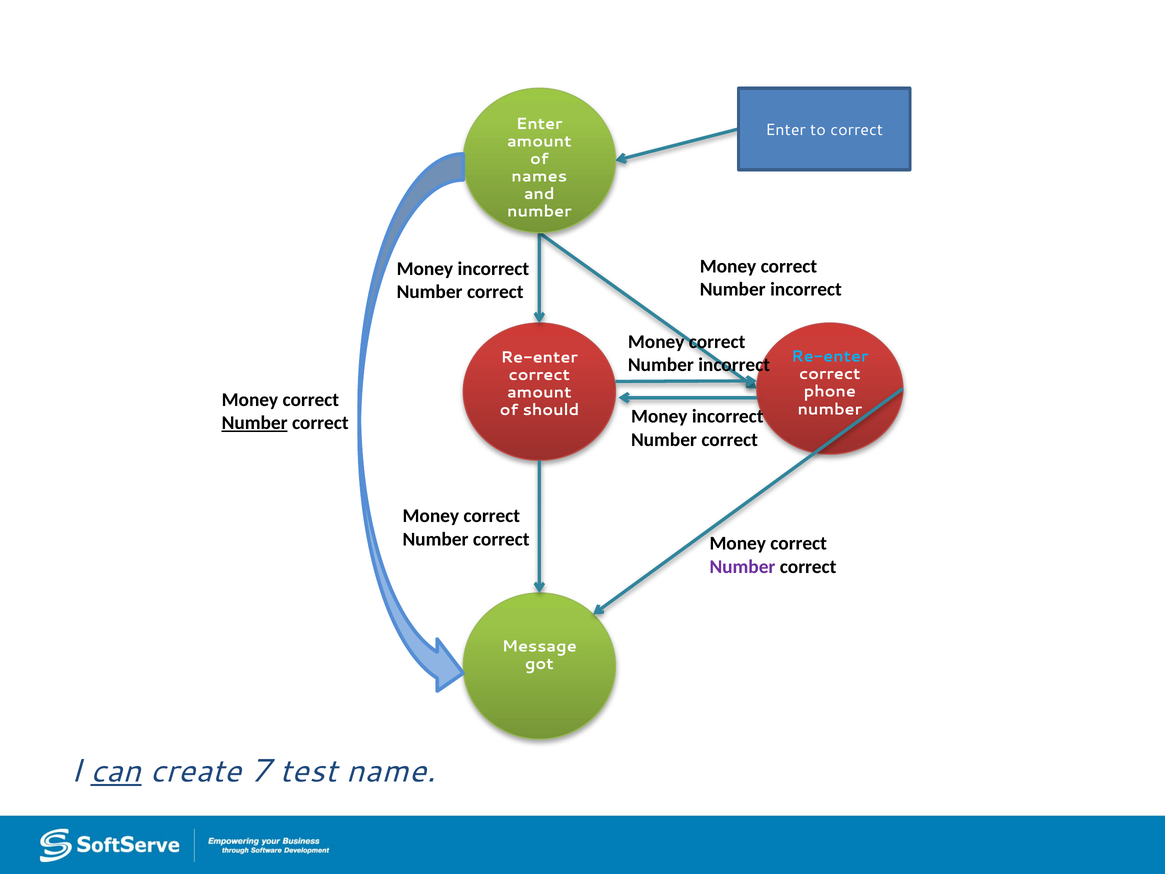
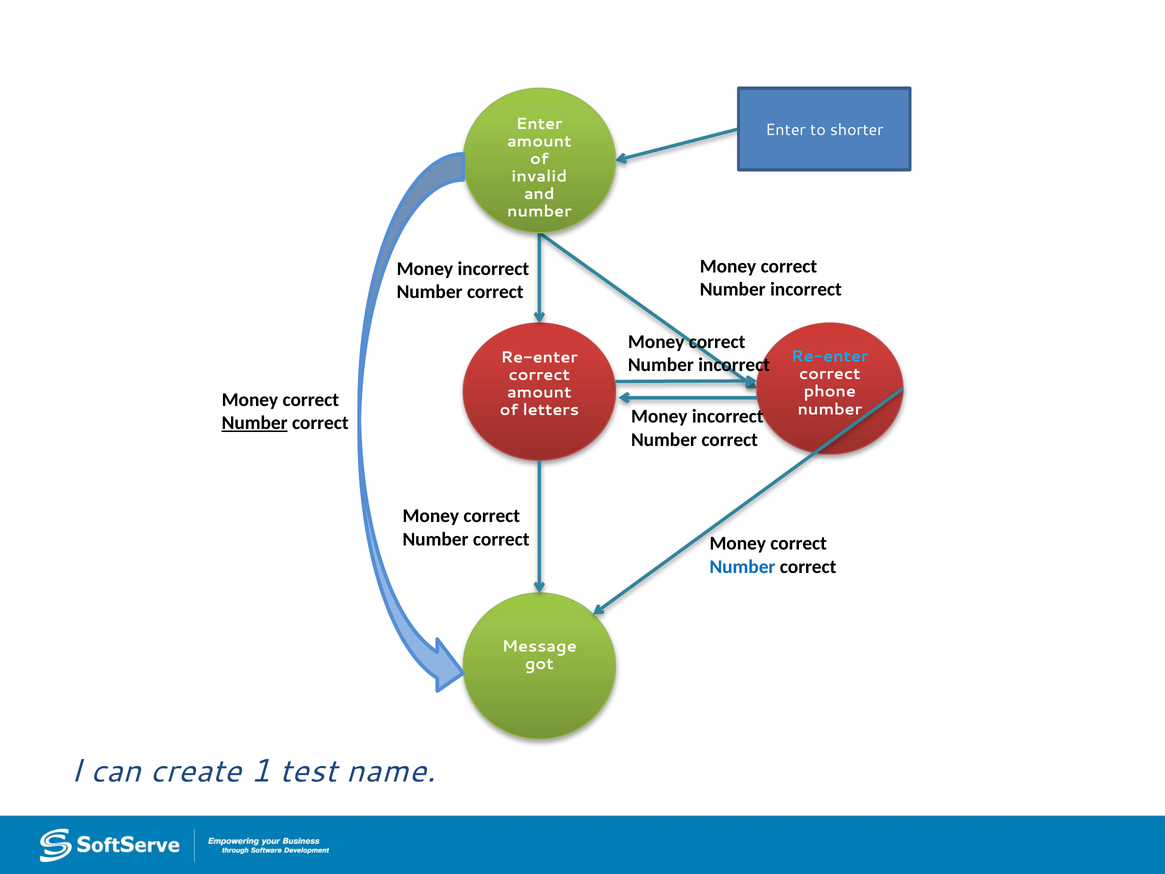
to correct: correct -> shorter (857, 130)
names: names -> invalid (539, 176)
should: should -> letters (551, 410)
Number colour: purple -> blue (742, 567)
can underline: present -> none (116, 771)
7: 7 -> 1 (261, 771)
